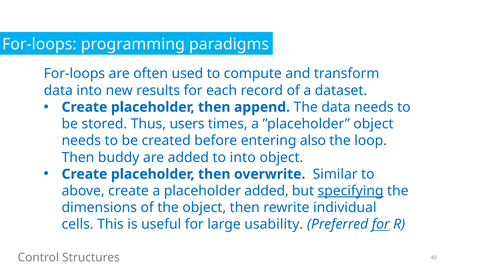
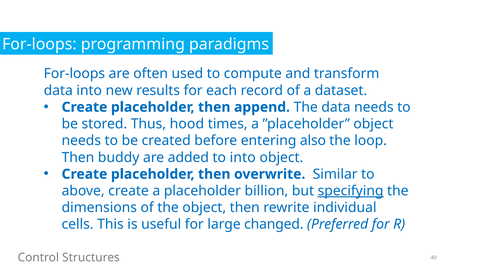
users: users -> hood (187, 124)
placeholder added: added -> billion (266, 190)
usability: usability -> changed (274, 224)
for underline: present -> none (381, 224)
